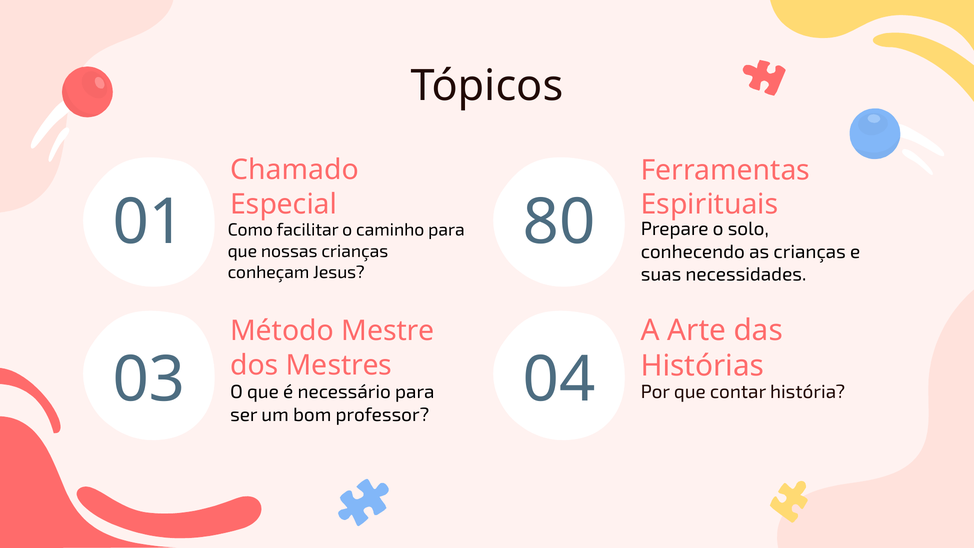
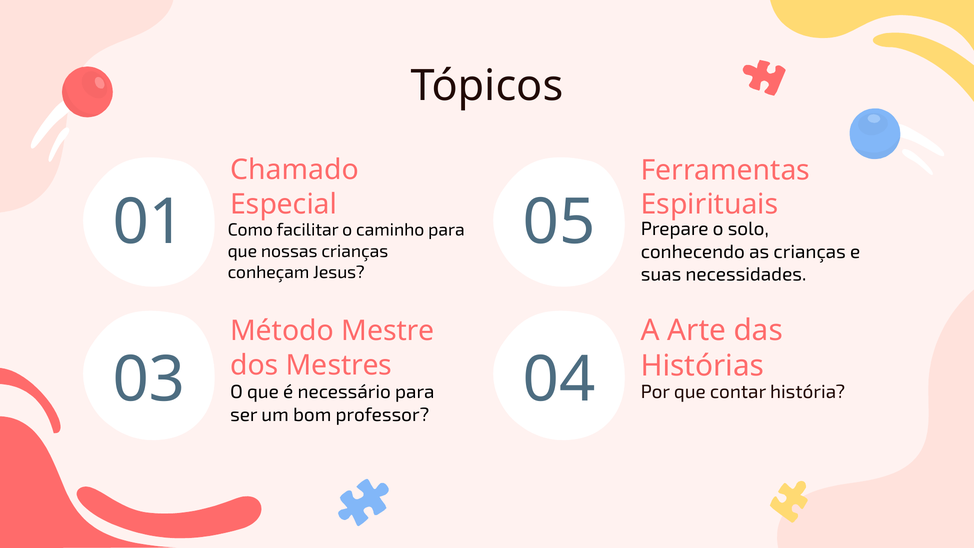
80: 80 -> 05 (559, 222)
